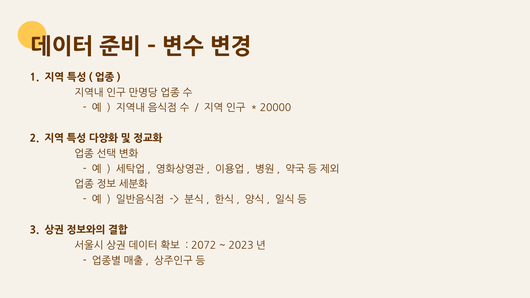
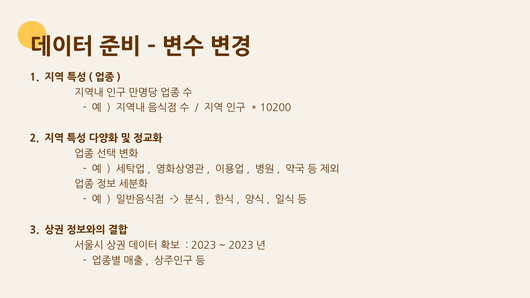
20000: 20000 -> 10200 (276, 108)
2072: 2072 -> 2023 (204, 245)
